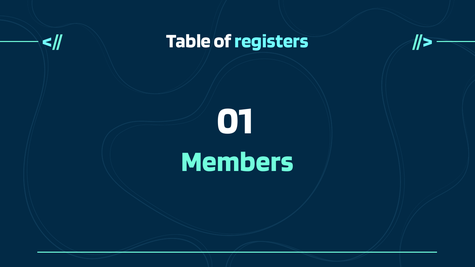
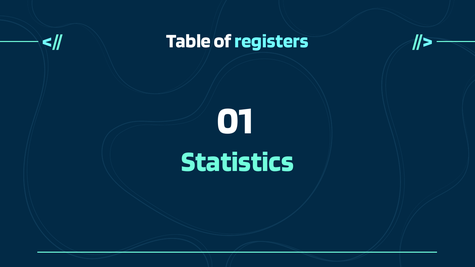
Members: Members -> Statistics (237, 162)
